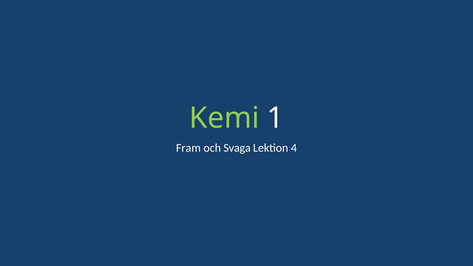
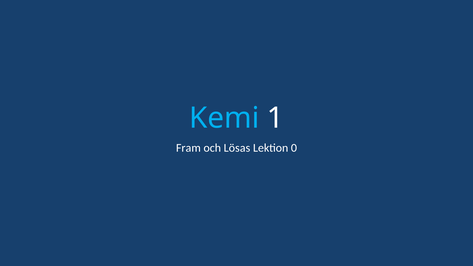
Kemi colour: light green -> light blue (224, 118)
Svaga: Svaga -> Lösas (237, 148)
4: 4 -> 0 (294, 148)
